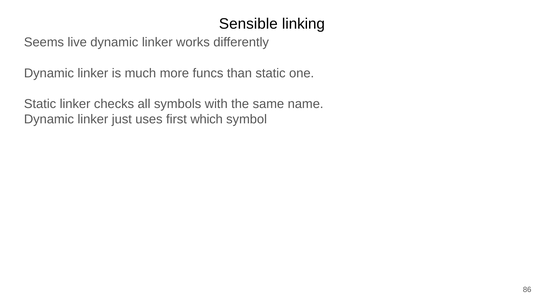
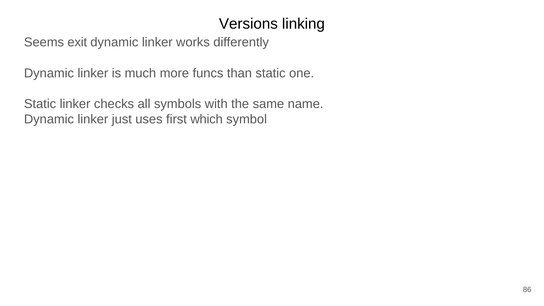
Sensible: Sensible -> Versions (248, 24)
live: live -> exit (77, 42)
